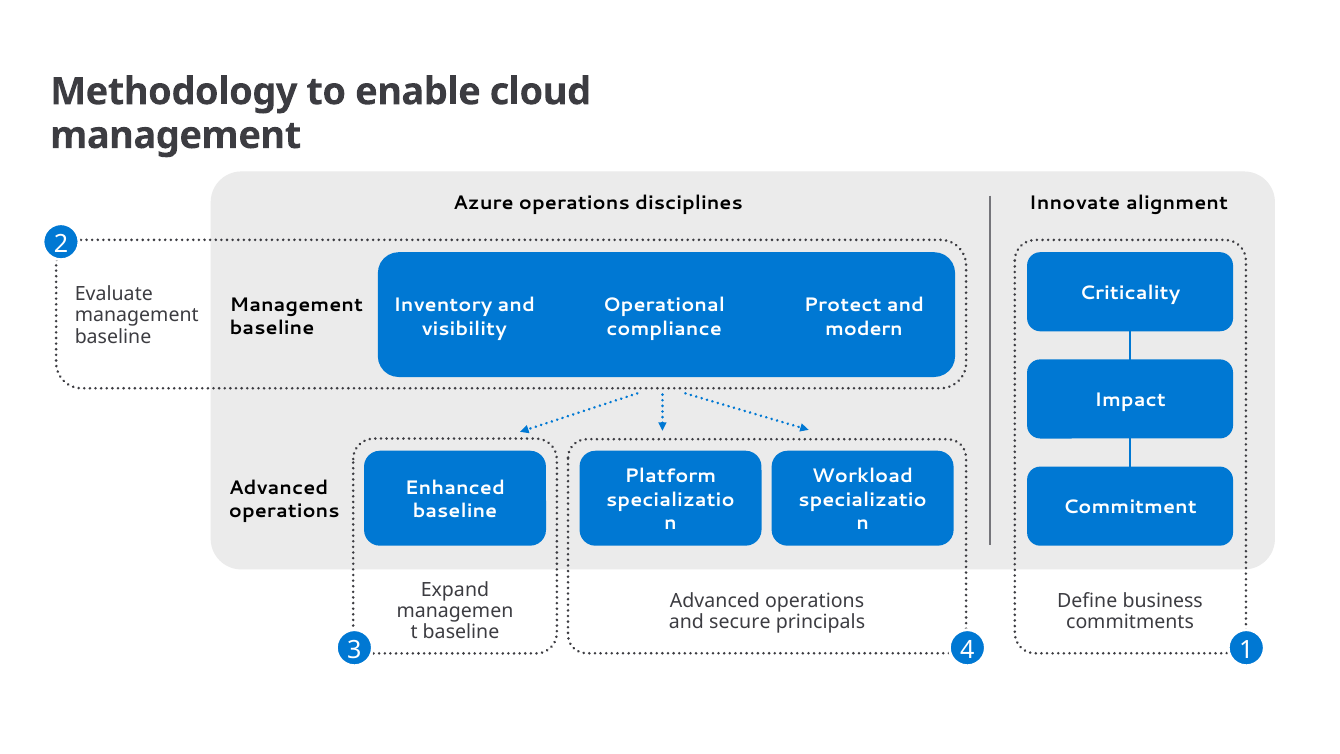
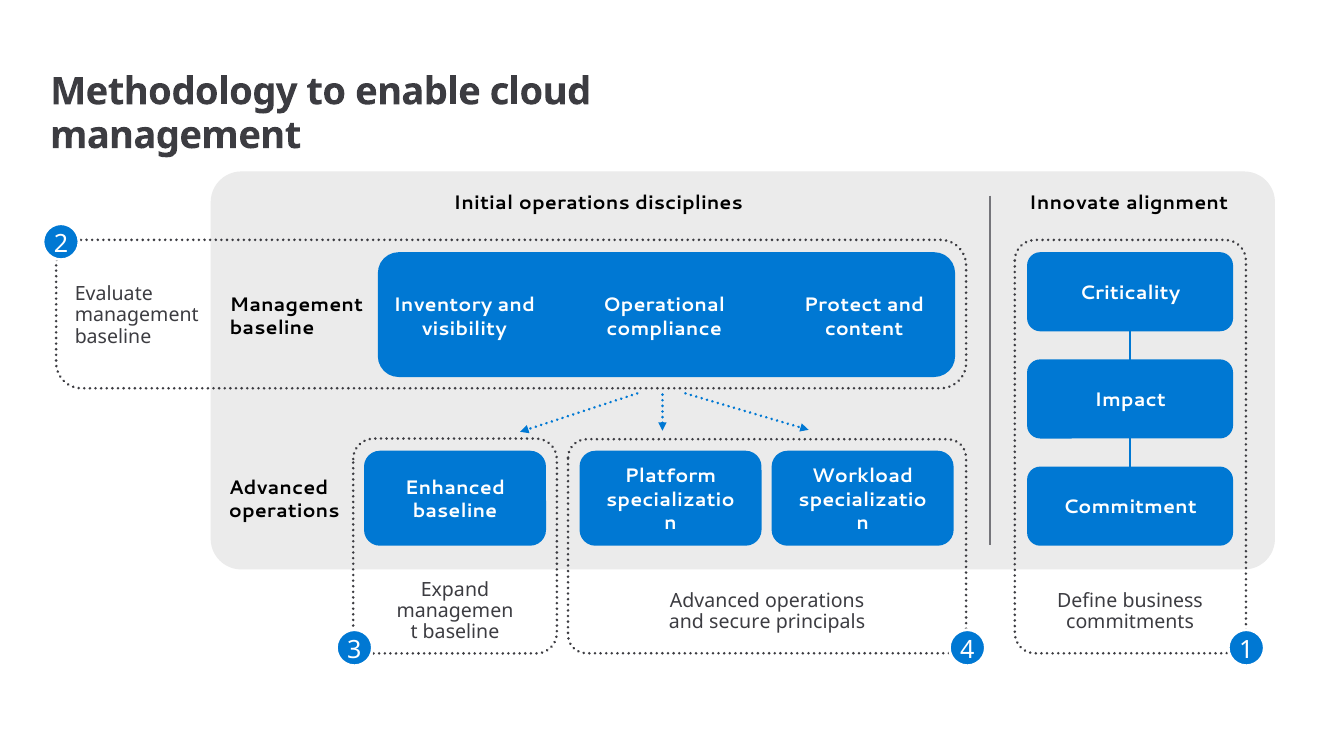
Azure: Azure -> Initial (483, 203)
modern: modern -> content (864, 329)
